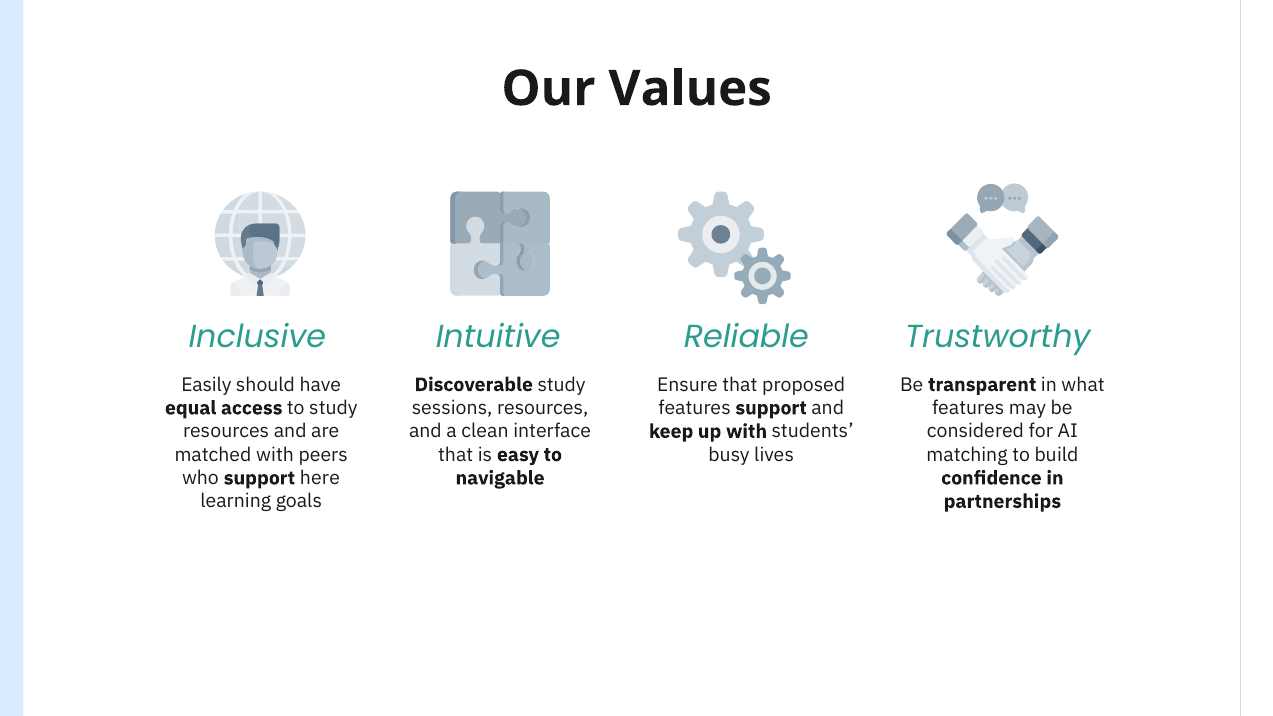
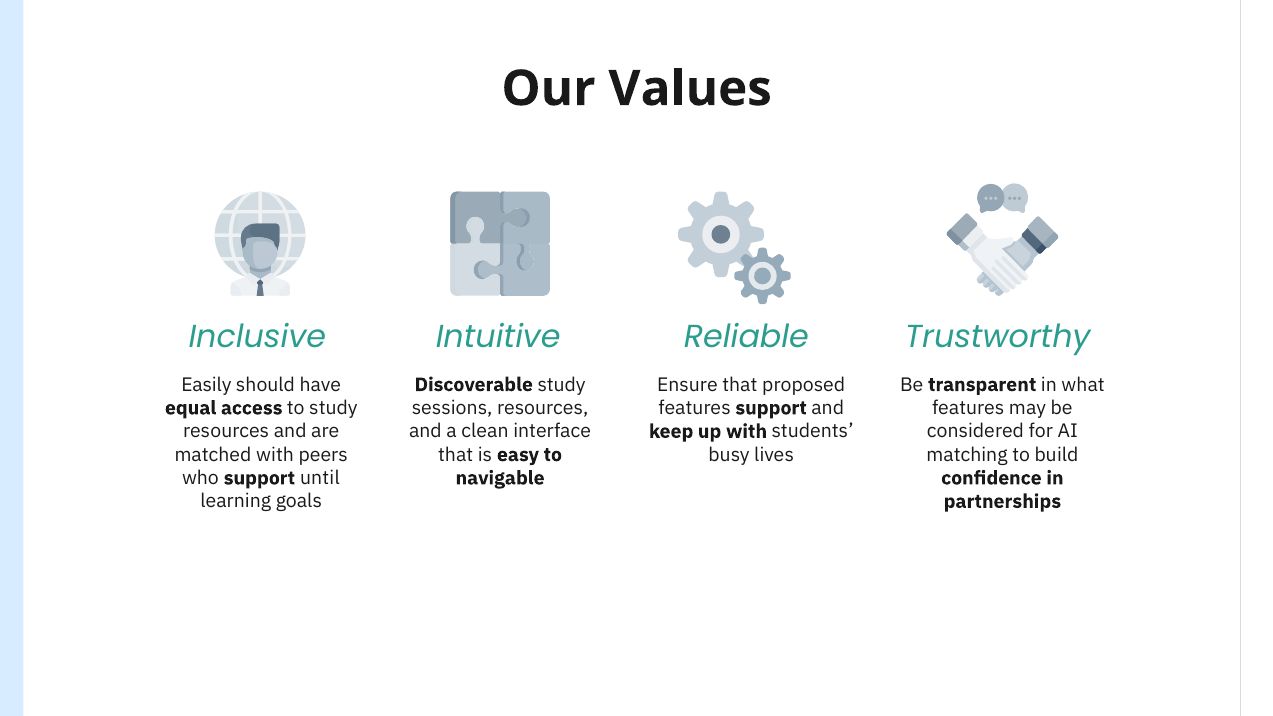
here: here -> until (320, 478)
